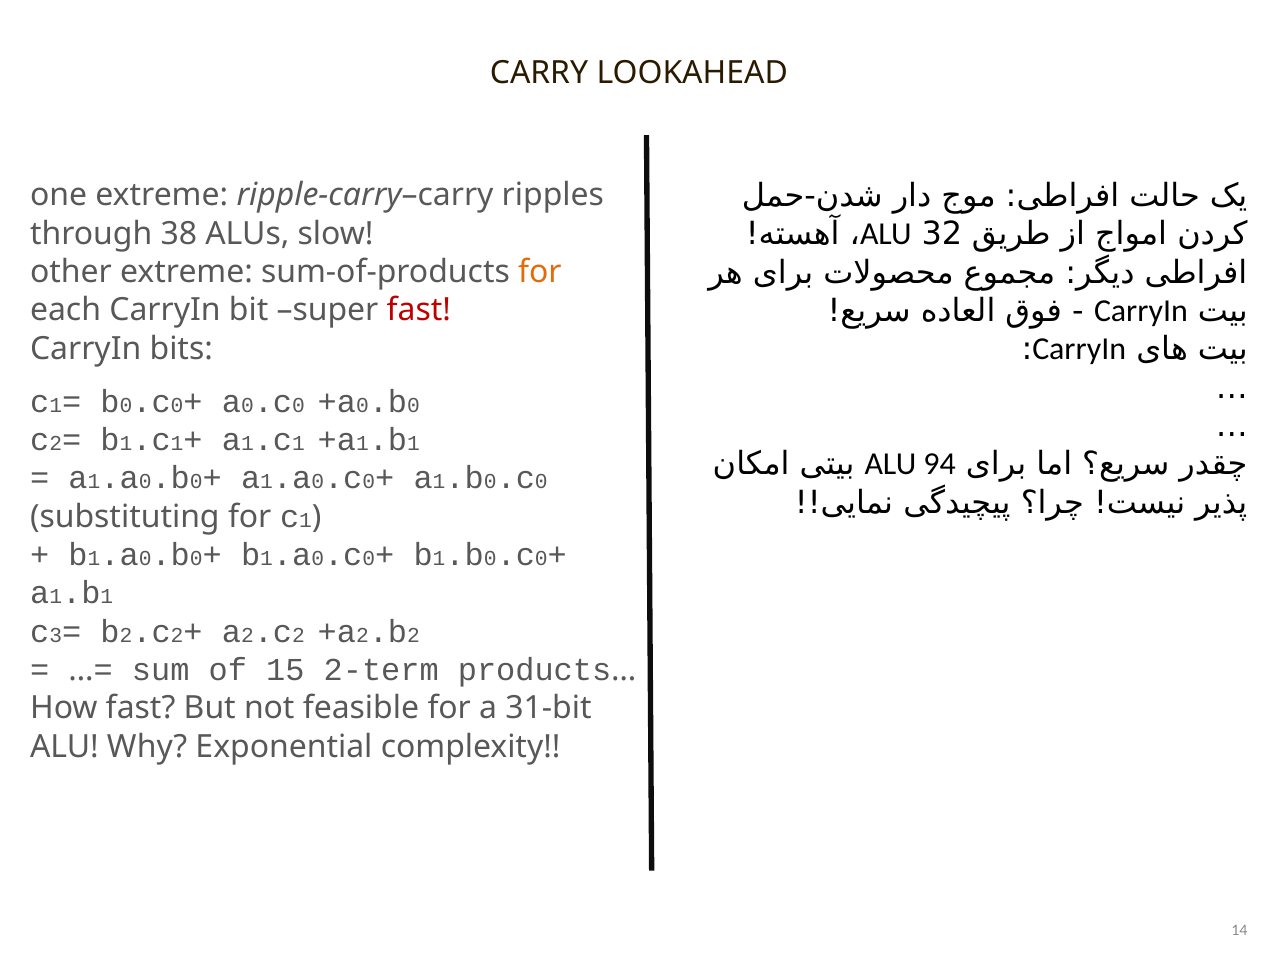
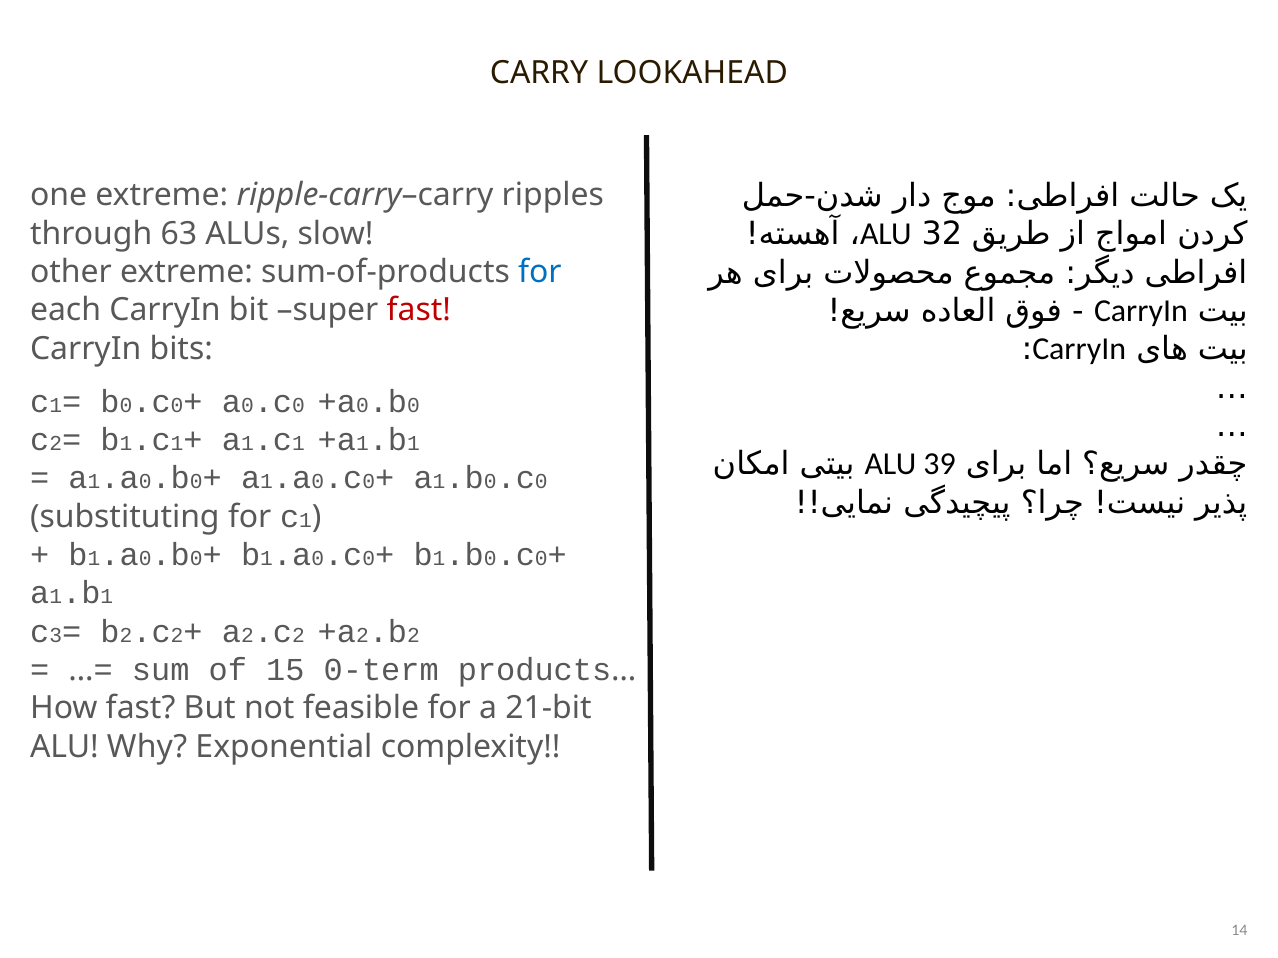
38: 38 -> 63 (179, 234)
for colour: orange -> blue (540, 272)
94: 94 -> 39 (940, 465)
2-term: 2-term -> 0-term (381, 670)
31-bit: 31-bit -> 21-bit (549, 709)
